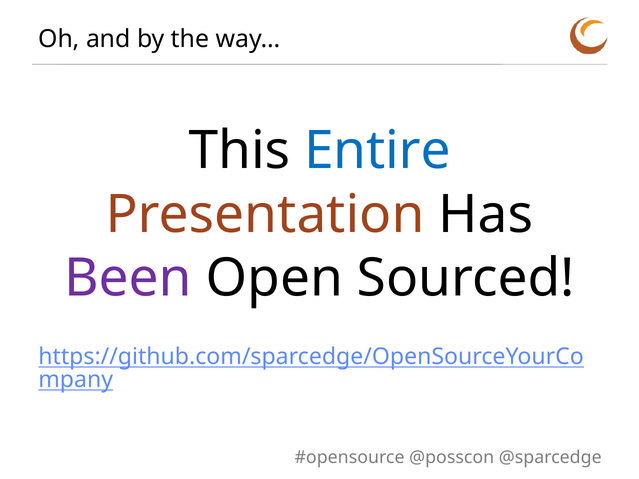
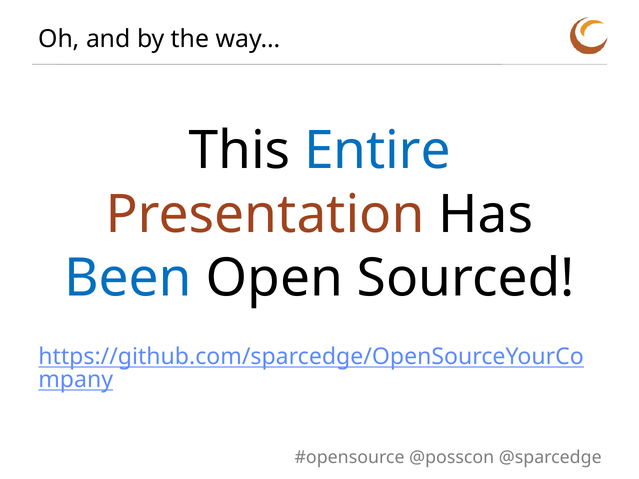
Been colour: purple -> blue (128, 279)
